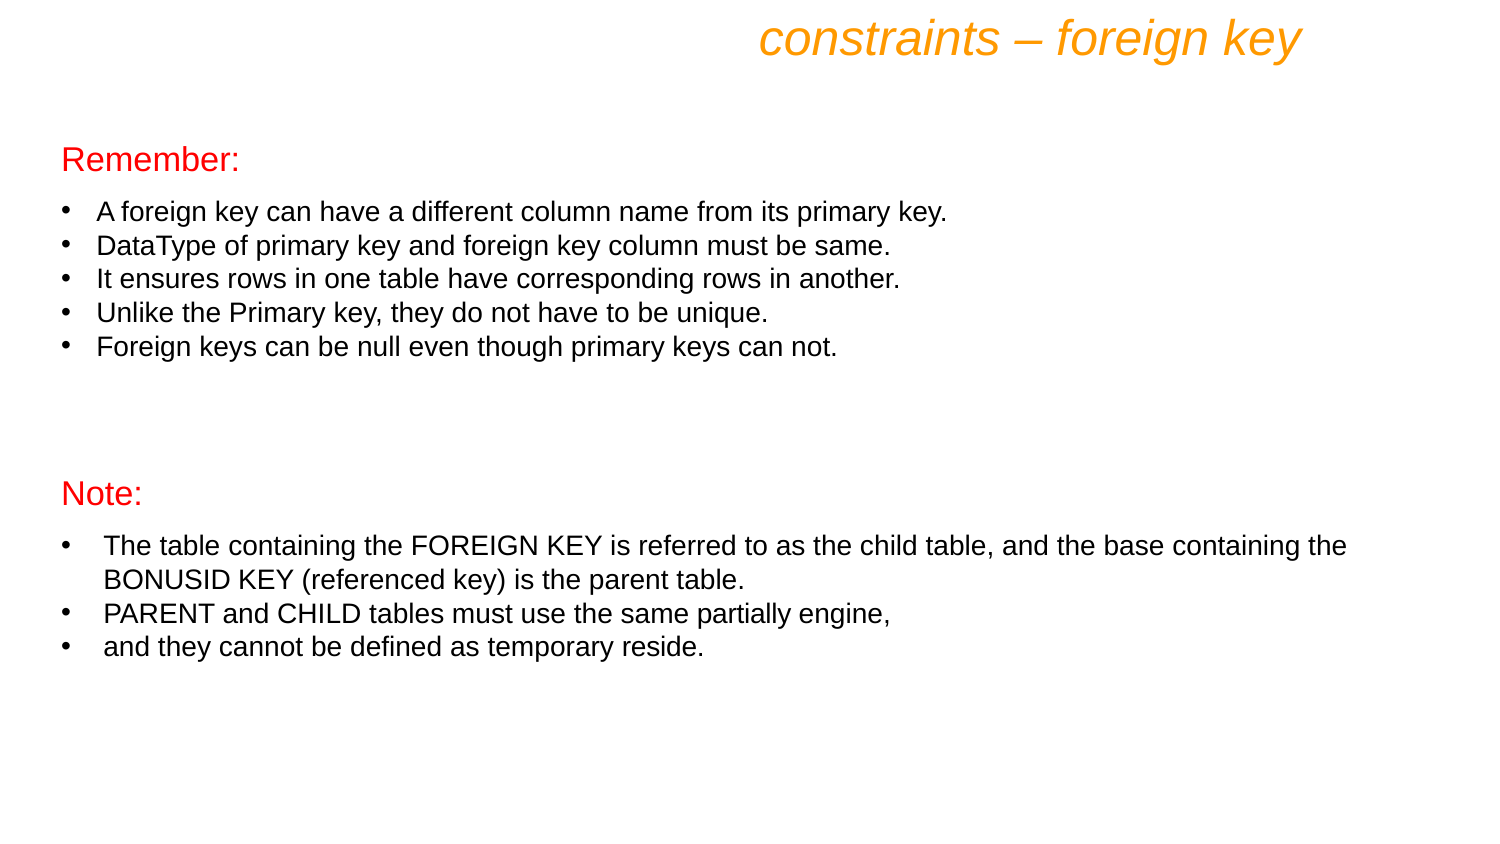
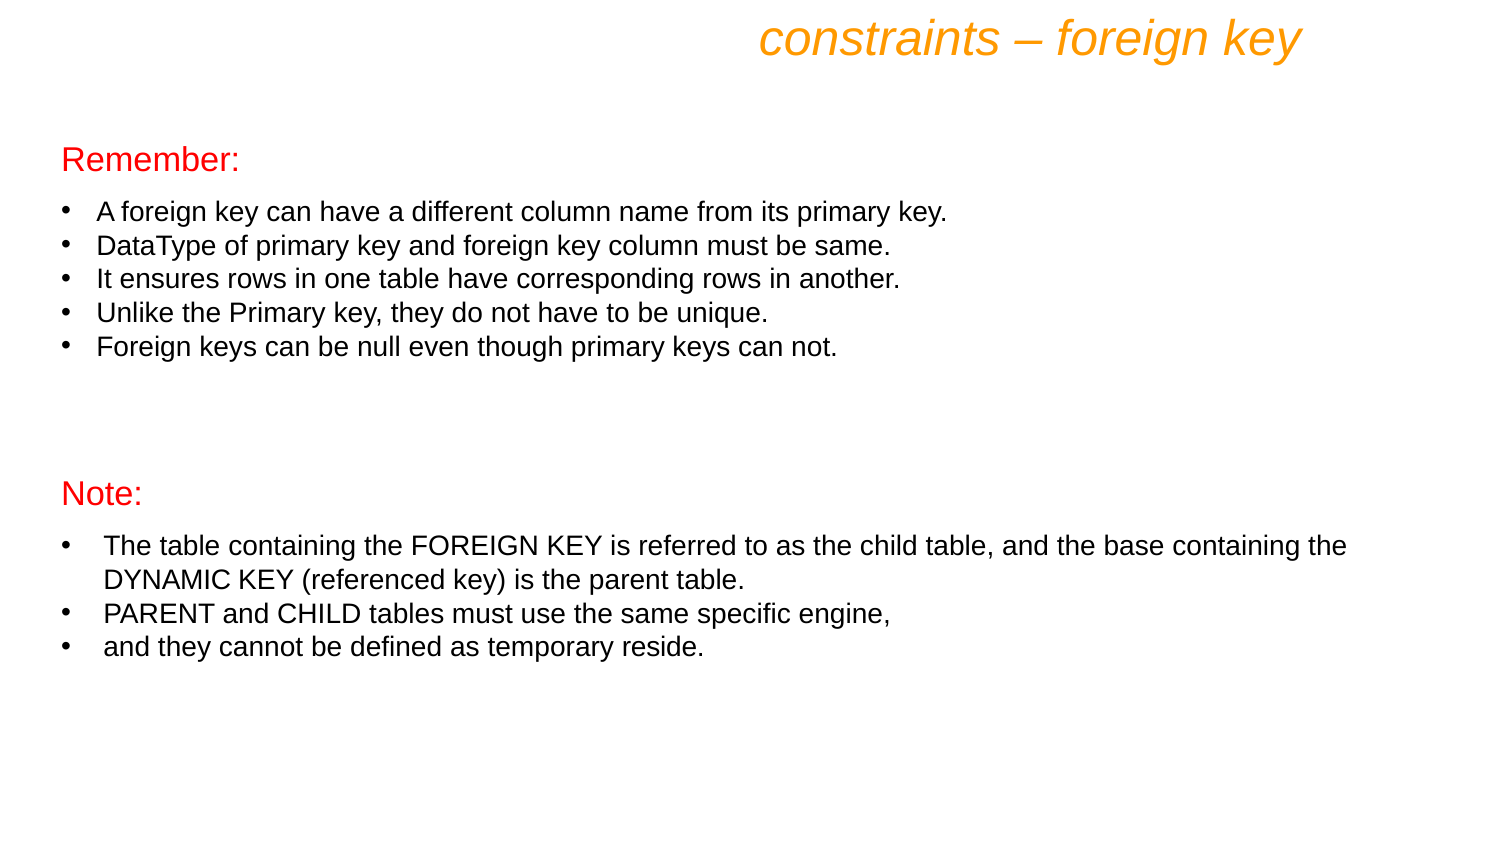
BONUSID: BONUSID -> DYNAMIC (167, 580)
partially: partially -> specific (744, 614)
